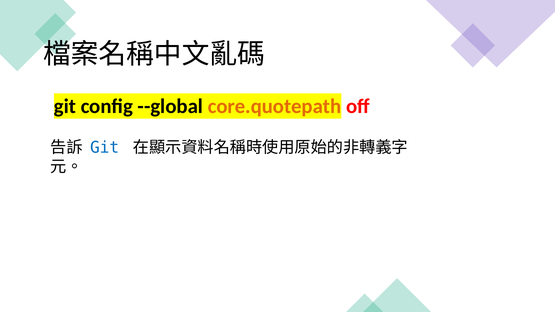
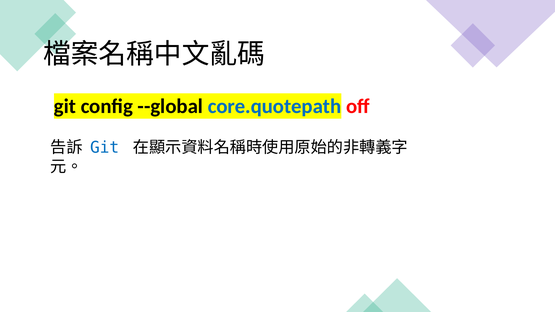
core.quotepath colour: orange -> blue (274, 106)
